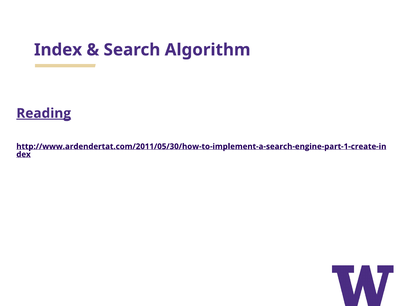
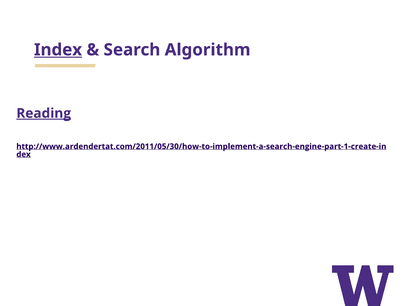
Index underline: none -> present (58, 50)
